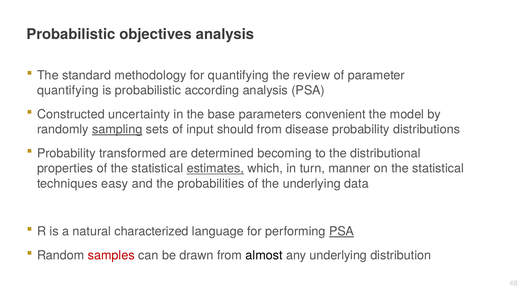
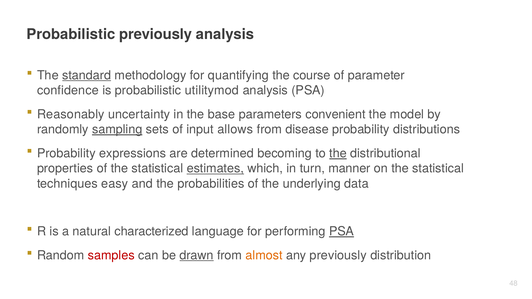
Probabilistic objectives: objectives -> previously (156, 34)
standard underline: none -> present (87, 75)
review: review -> course (312, 75)
quantifying: quantifying -> confidence (68, 91)
according: according -> utilitymod (212, 91)
Constructed: Constructed -> Reasonably (71, 114)
should: should -> allows (235, 130)
transformed: transformed -> expressions (133, 154)
the underline: none -> present (338, 154)
drawn underline: none -> present (197, 256)
almost colour: black -> orange (264, 256)
any underlying: underlying -> previously (338, 256)
